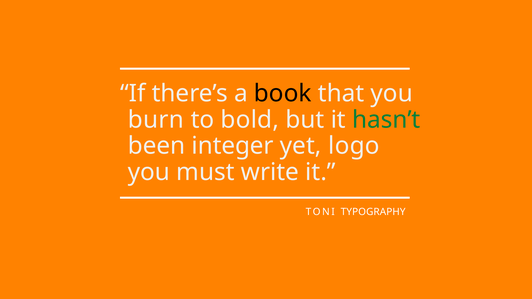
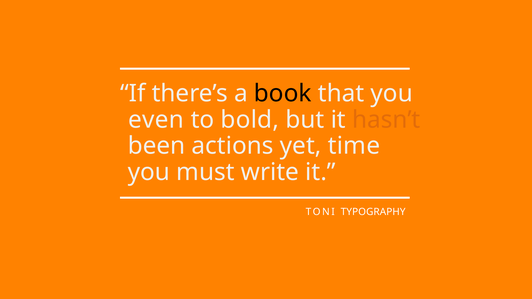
burn: burn -> even (156, 120)
hasn’t colour: green -> orange (386, 120)
integer: integer -> actions (233, 146)
logo: logo -> time (354, 146)
